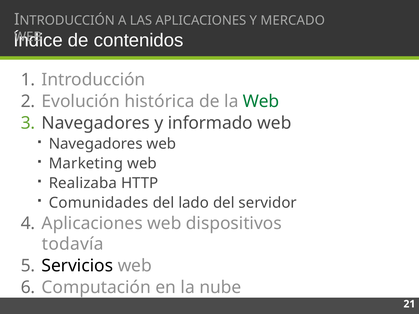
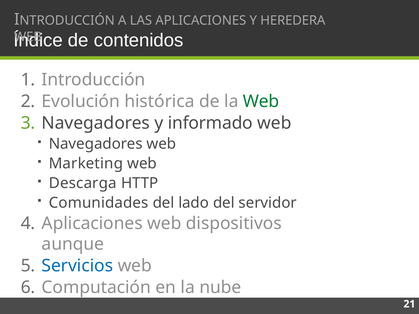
MERCADO: MERCADO -> HEREDERA (293, 20)
Realizaba: Realizaba -> Descarga (83, 183)
todavía: todavía -> aunque (73, 244)
Servicios colour: black -> blue (77, 266)
